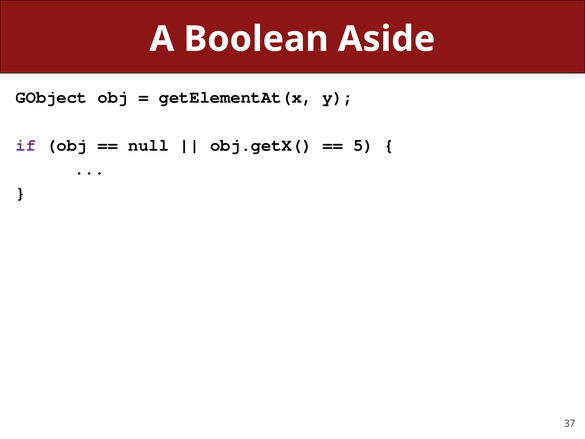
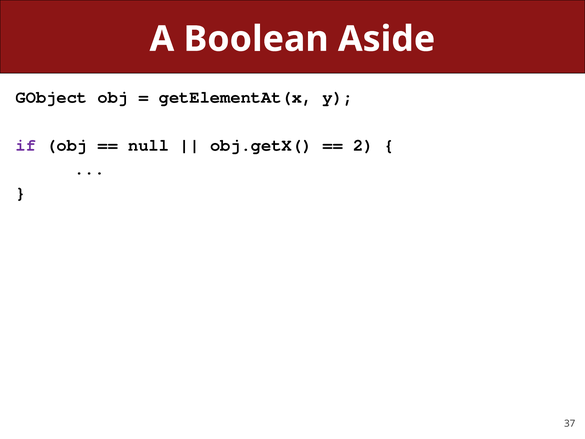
5: 5 -> 2 (363, 145)
